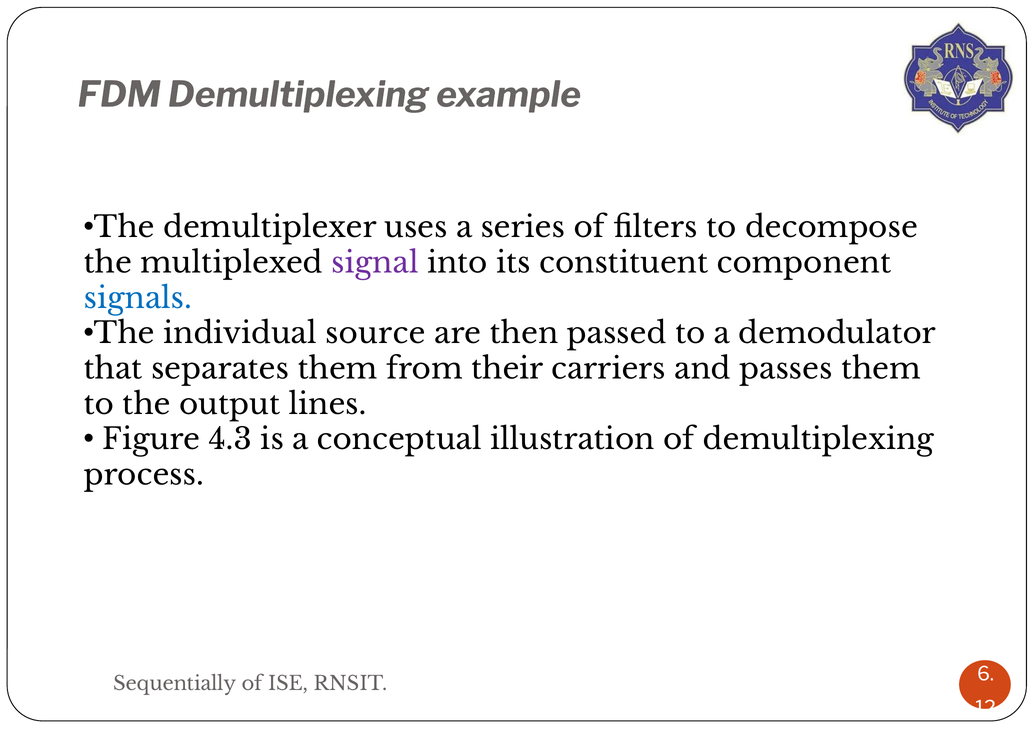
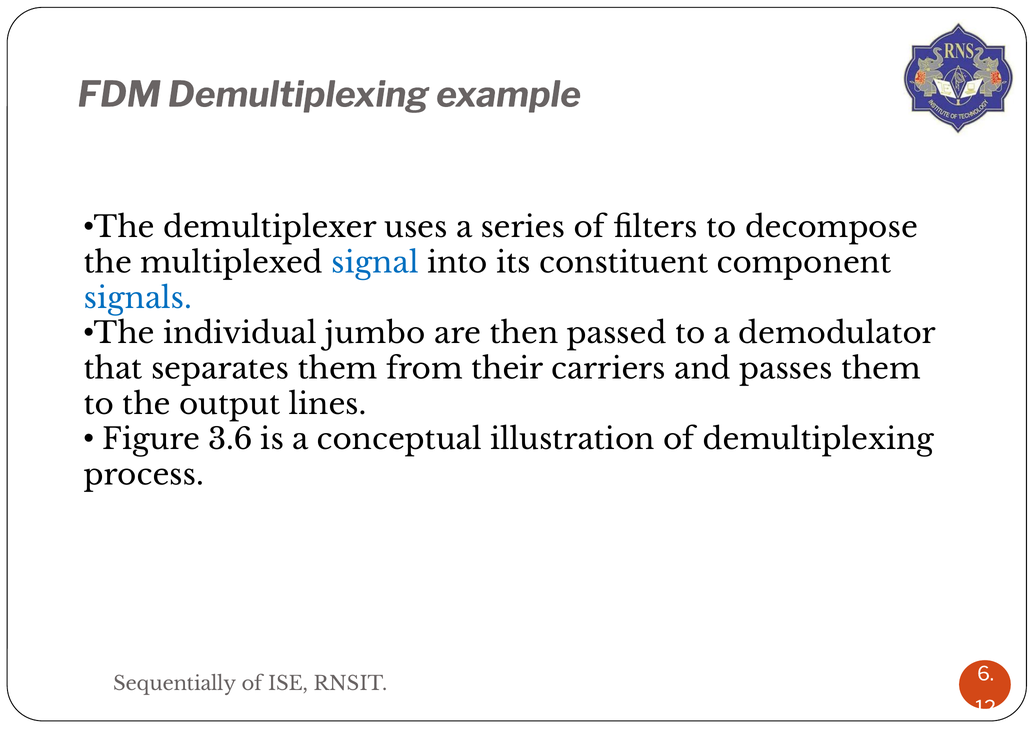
signal colour: purple -> blue (375, 263)
source: source -> jumbo (375, 334)
4.3: 4.3 -> 3.6 (230, 440)
